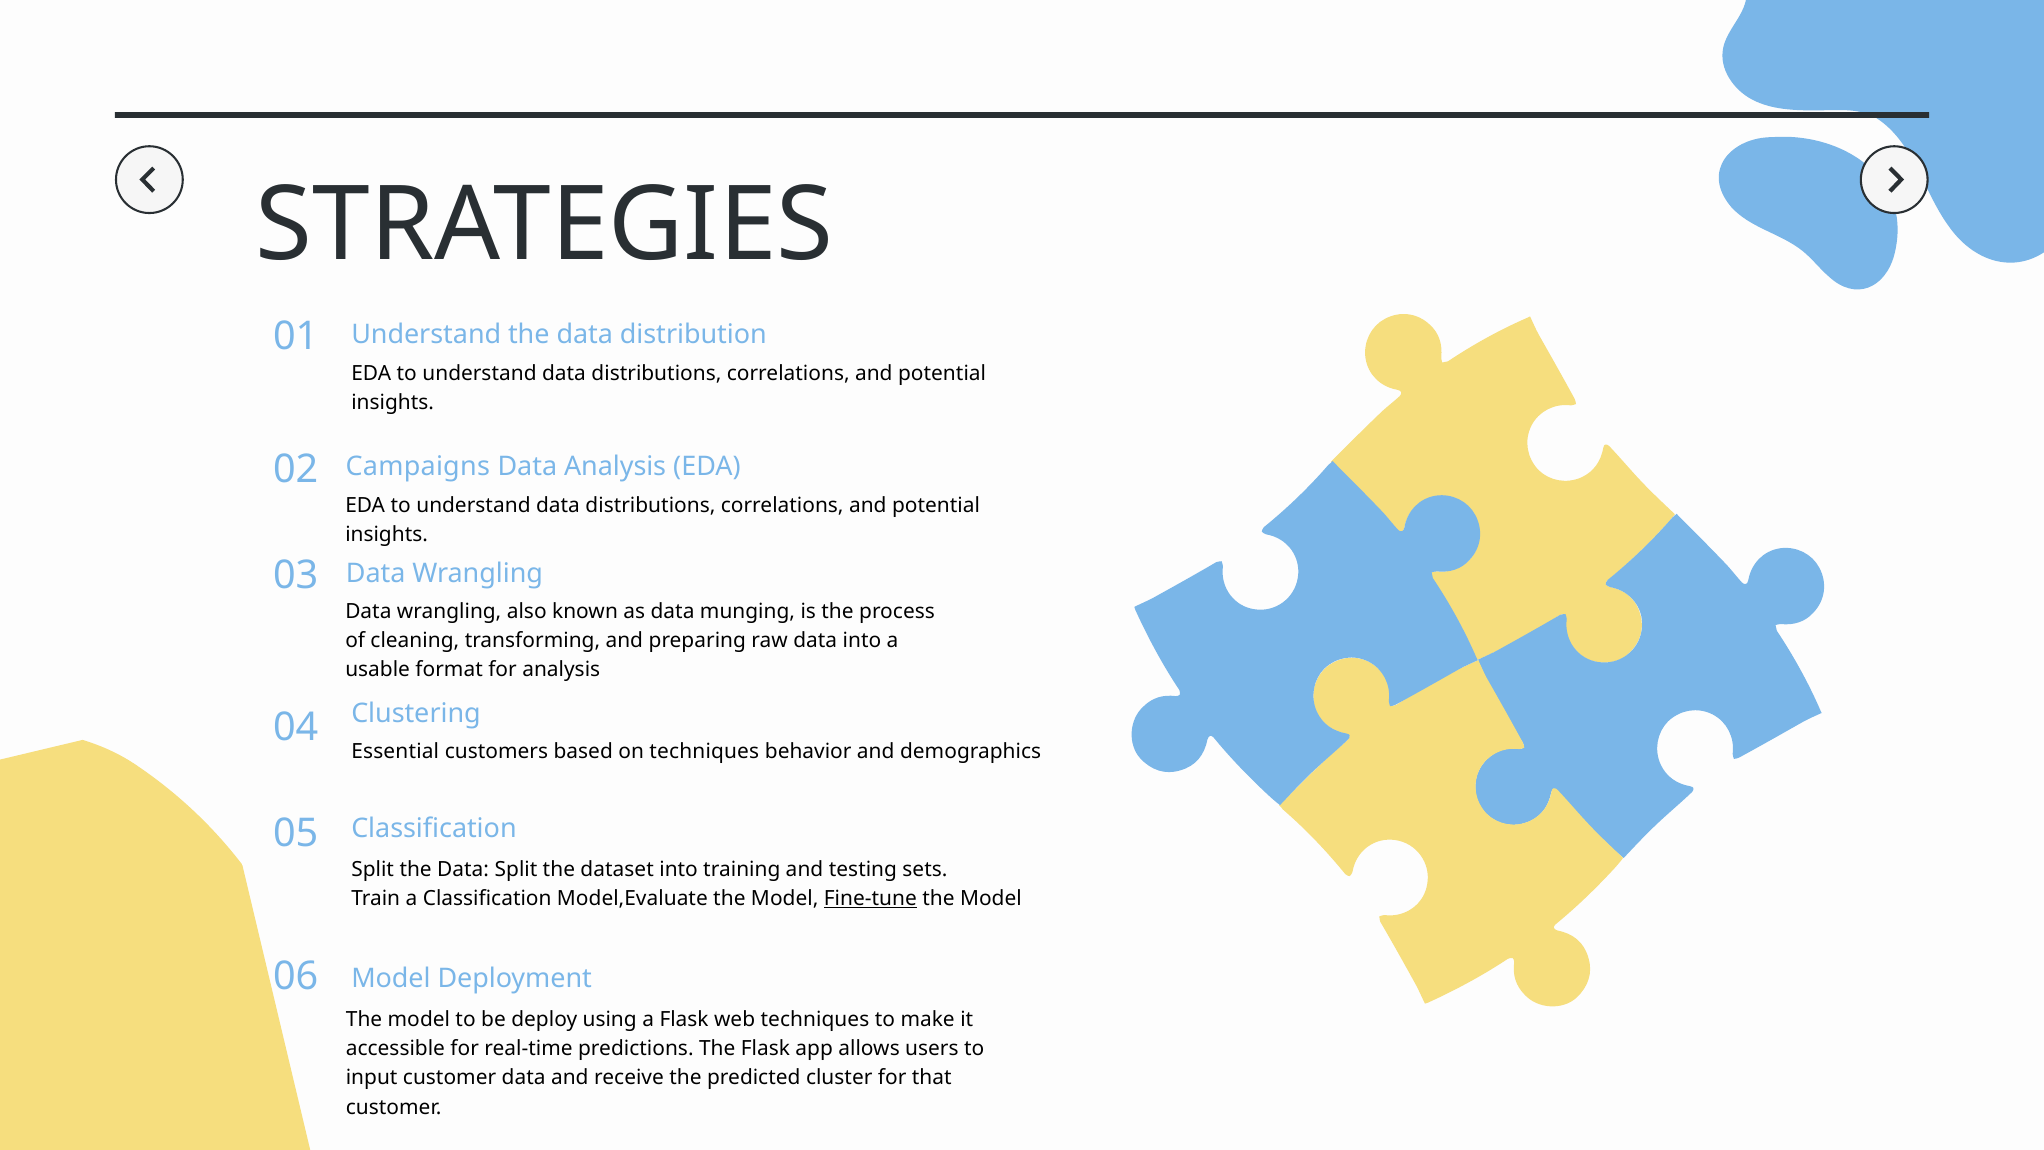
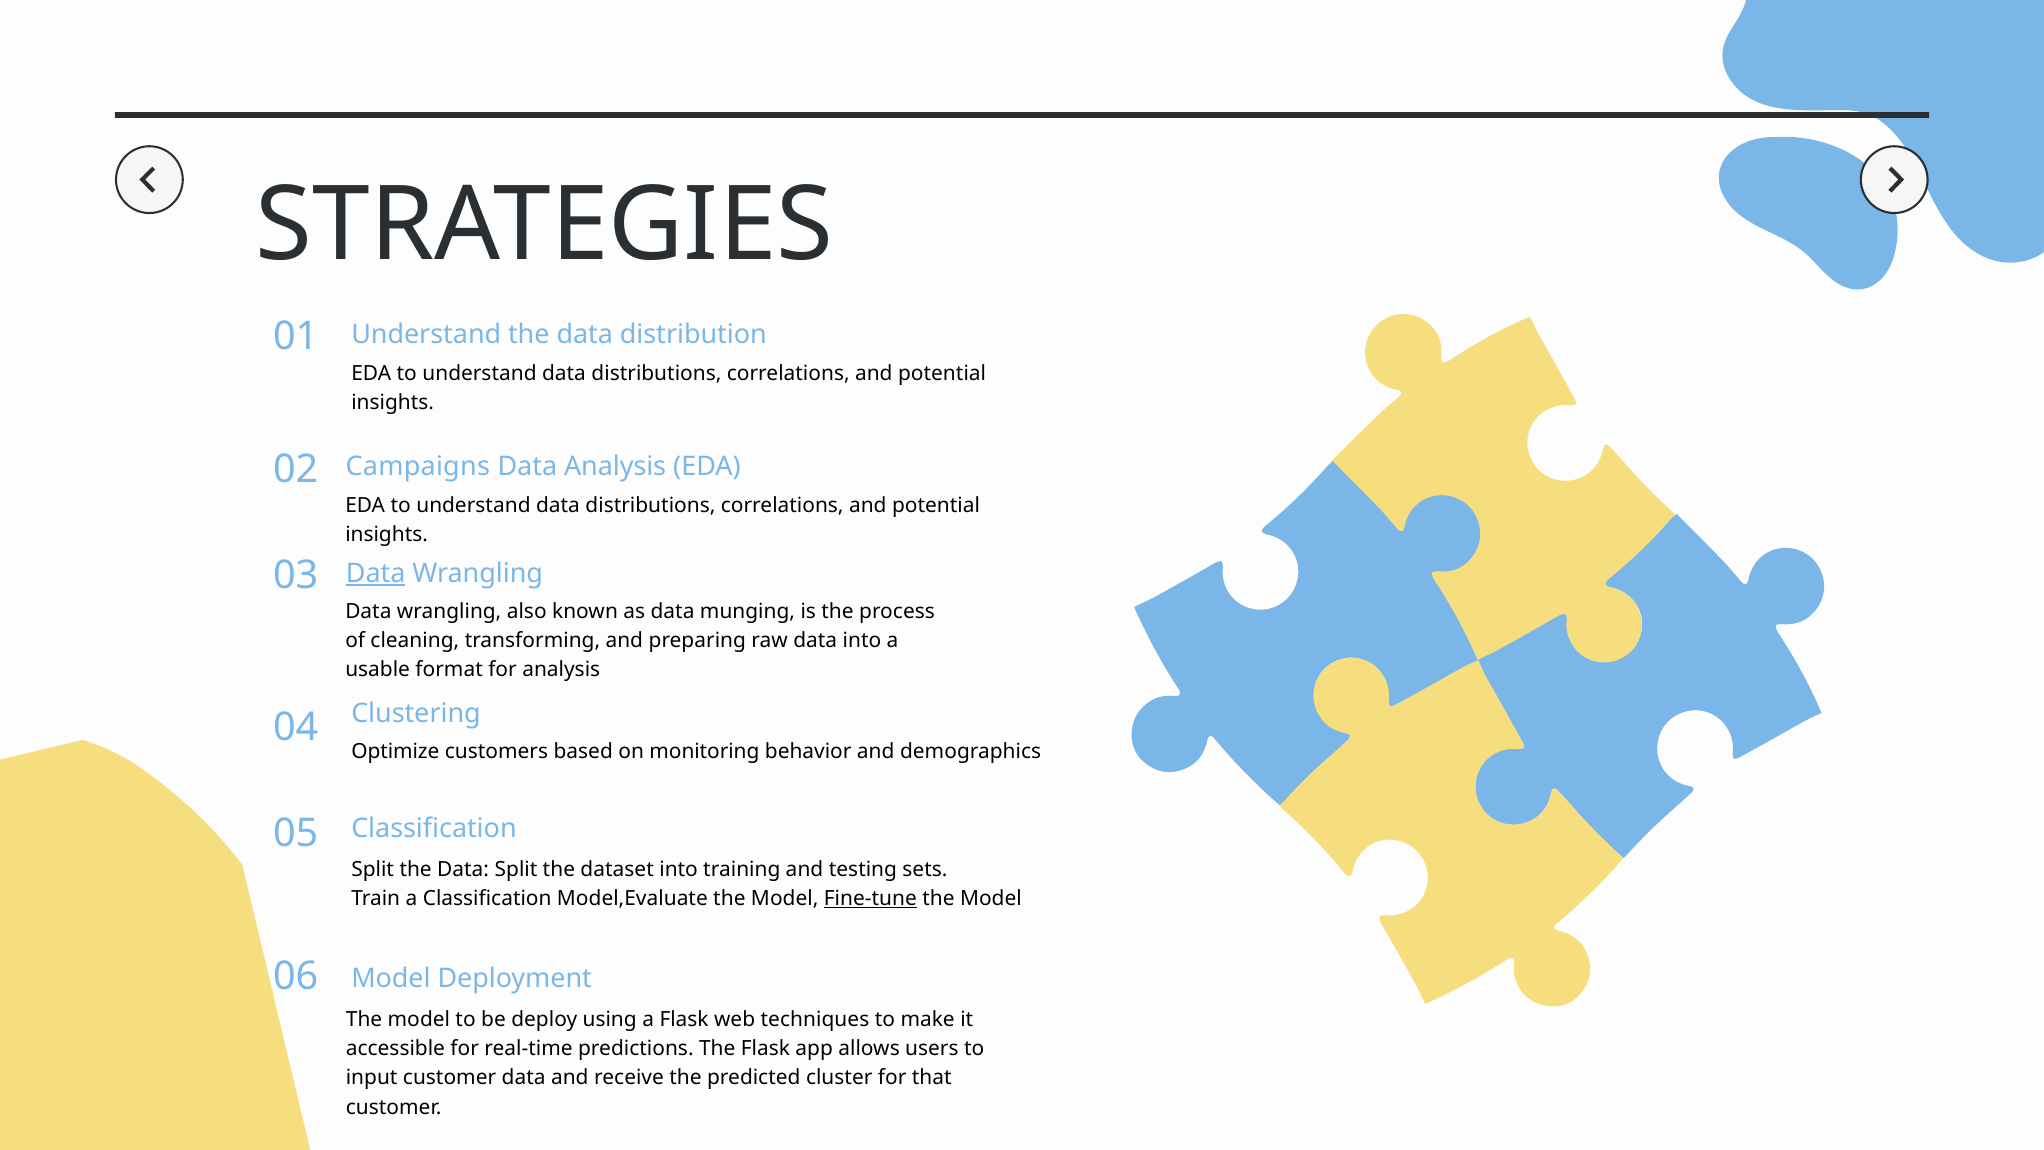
Data underline: none -> present (376, 574)
Essential: Essential -> Optimize (395, 752)
on techniques: techniques -> monitoring (704, 752)
